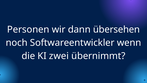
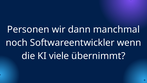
übersehen: übersehen -> manchmal (116, 29)
zwei: zwei -> viele (59, 56)
